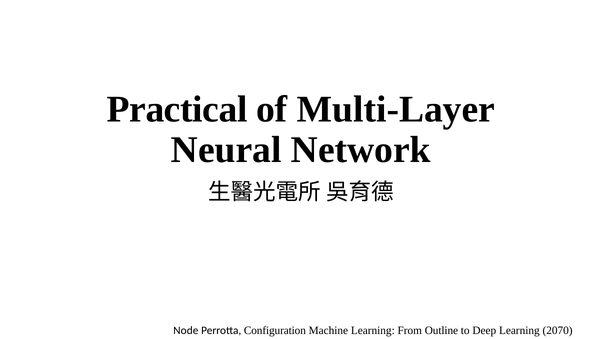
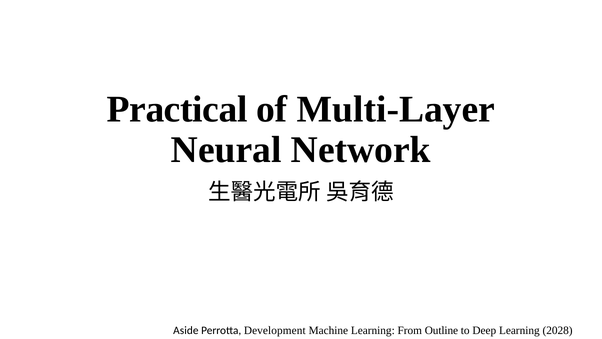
Node: Node -> Aside (186, 330)
Configuration: Configuration -> Development (275, 330)
2070: 2070 -> 2028 (558, 330)
